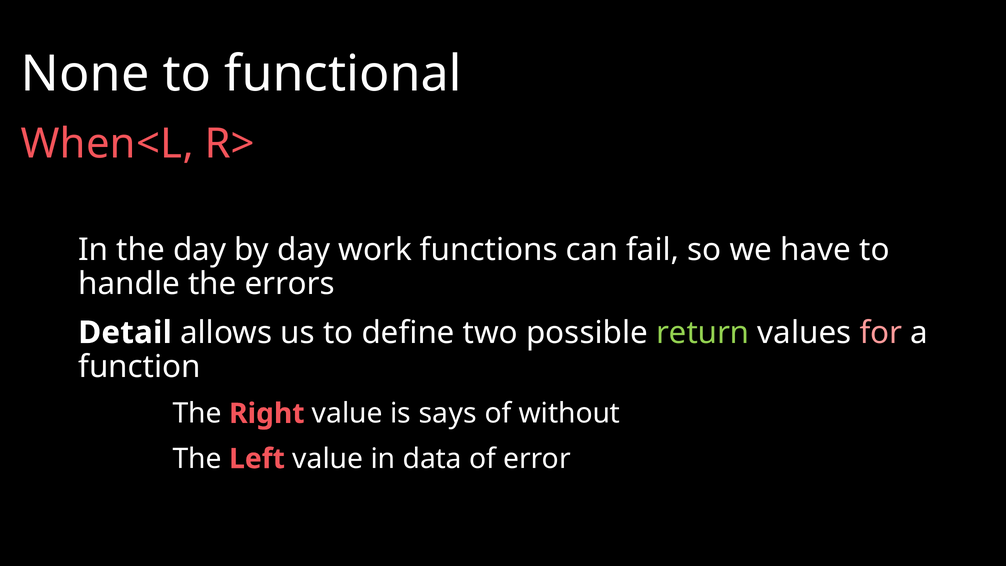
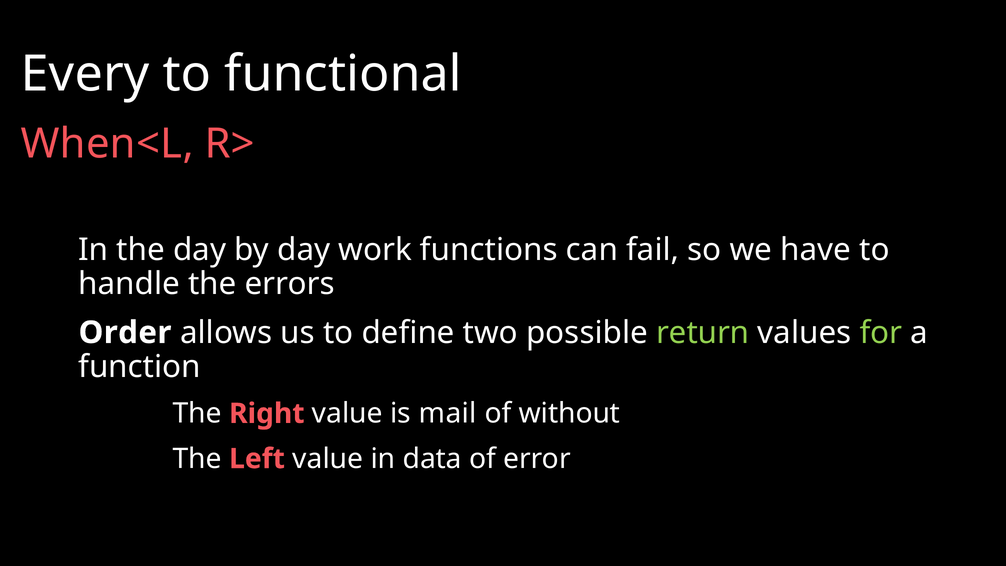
None: None -> Every (85, 74)
Detail: Detail -> Order (125, 333)
for colour: pink -> light green (881, 333)
says: says -> mail (448, 413)
